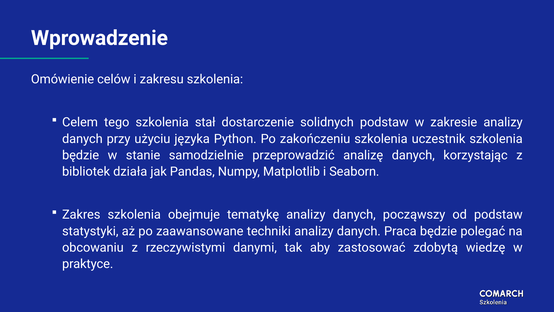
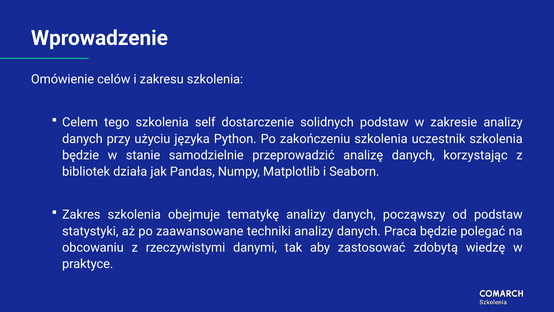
stał: stał -> self (205, 122)
